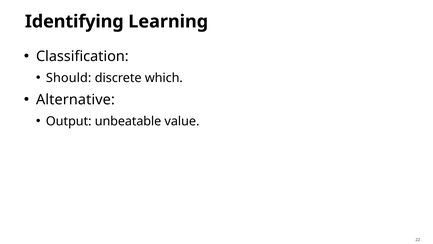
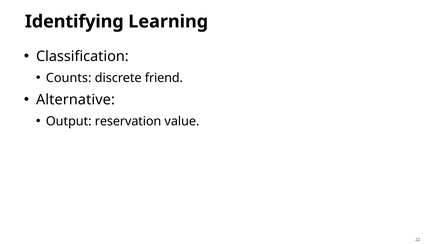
Should: Should -> Counts (69, 78)
which: which -> friend (164, 78)
unbeatable: unbeatable -> reservation (128, 121)
